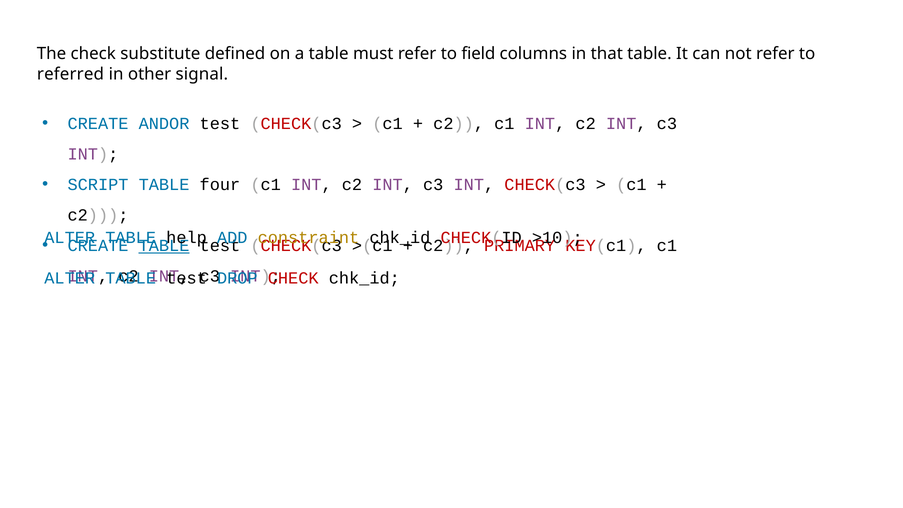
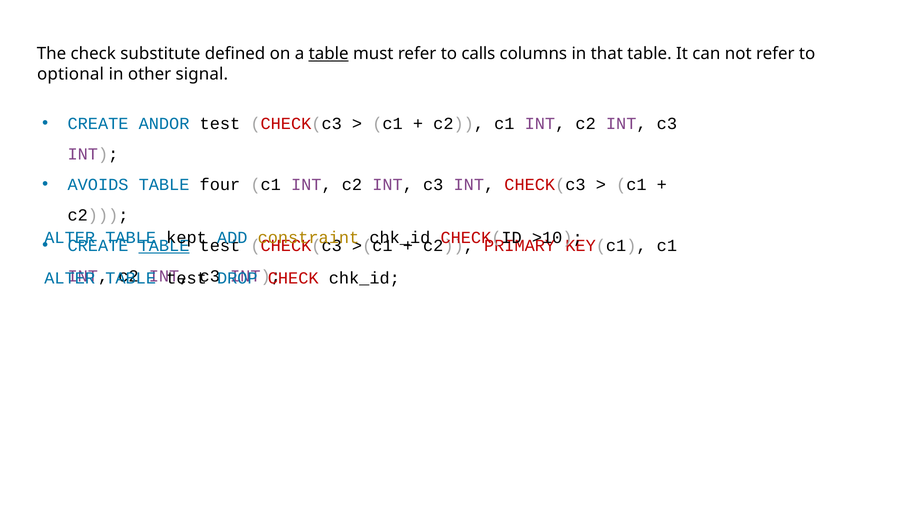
table underline: none -> present (329, 54)
field: field -> calls (478, 54)
referred: referred -> optional (70, 74)
SCRIPT: SCRIPT -> AVOIDS (98, 185)
help: help -> kept (187, 238)
